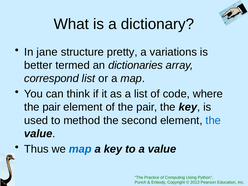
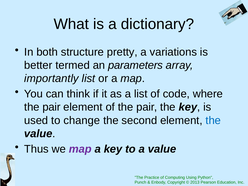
jane: jane -> both (47, 52)
dictionaries: dictionaries -> parameters (136, 65)
correspond: correspond -> importantly (51, 78)
method: method -> change (82, 120)
map colour: blue -> purple (80, 149)
